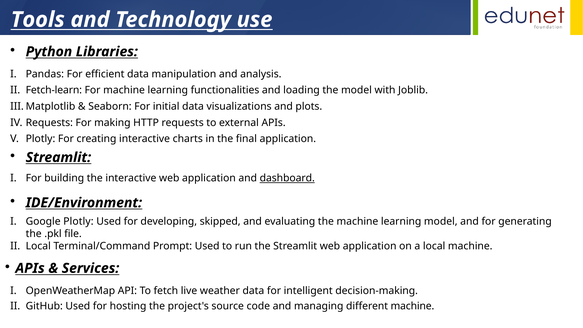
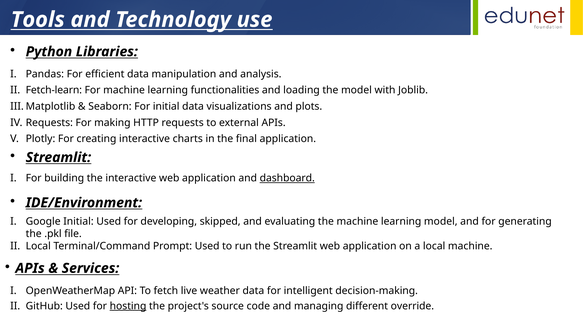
Google Plotly: Plotly -> Initial (78, 221)
hosting underline: none -> present (128, 306)
different machine: machine -> override (412, 306)
